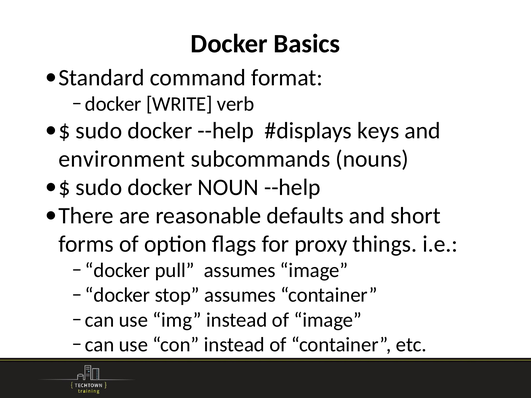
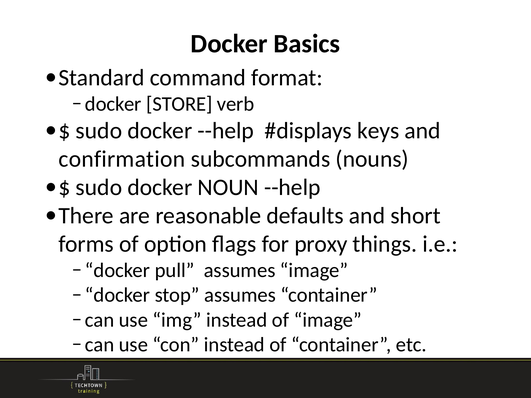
WRITE: WRITE -> STORE (179, 104)
environment: environment -> confirmation (122, 159)
